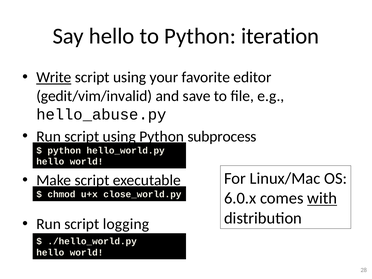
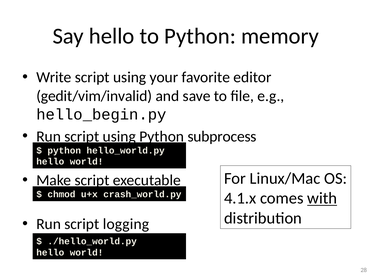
iteration: iteration -> memory (280, 36)
Write underline: present -> none (54, 77)
hello_abuse.py: hello_abuse.py -> hello_begin.py (101, 115)
close_world.py: close_world.py -> crash_world.py (142, 194)
6.0.x: 6.0.x -> 4.1.x (240, 198)
